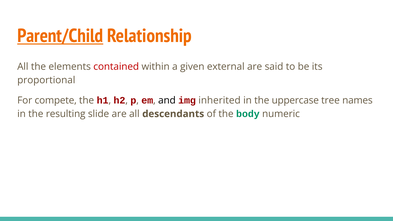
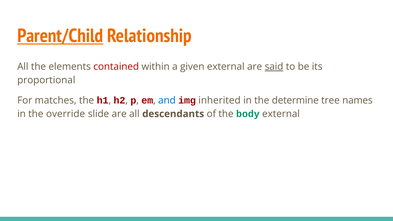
said underline: none -> present (274, 67)
compete: compete -> matches (56, 100)
and colour: black -> blue (167, 100)
uppercase: uppercase -> determine (295, 100)
resulting: resulting -> override (66, 114)
body numeric: numeric -> external (281, 114)
